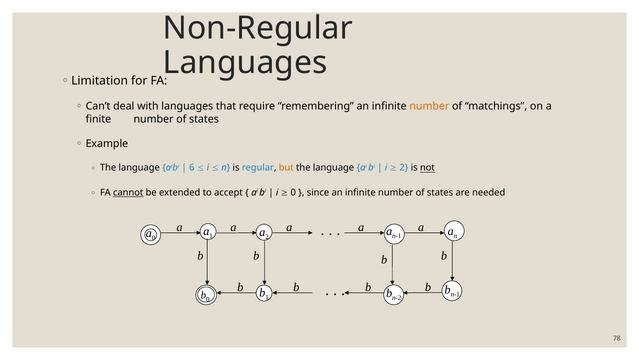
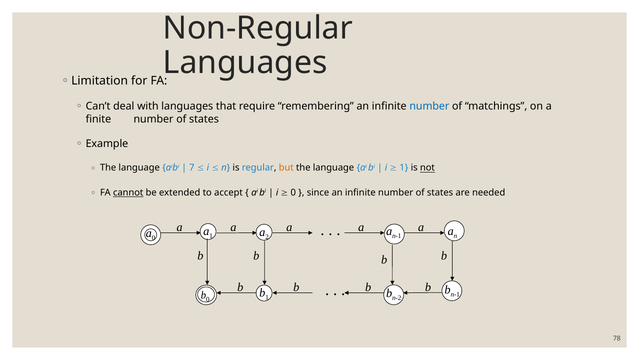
number colour: orange -> blue (429, 106)
6: 6 -> 7 (192, 168)
2: 2 -> 1 (404, 168)
